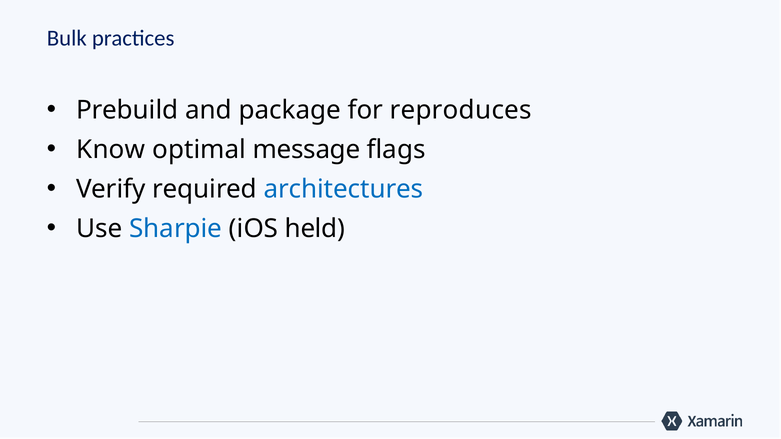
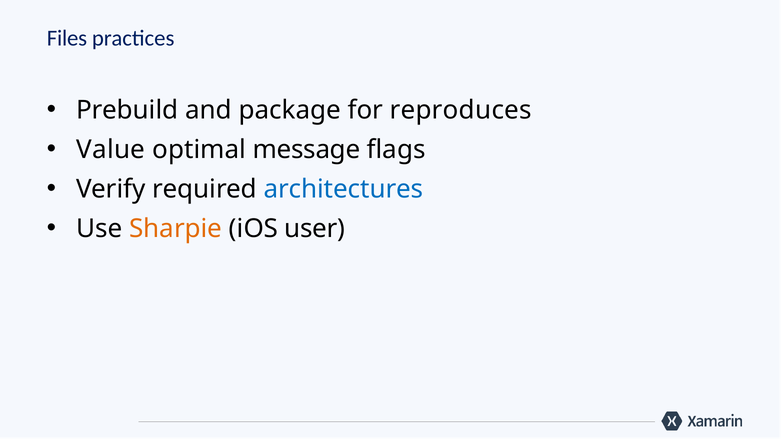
Bulk: Bulk -> Files (67, 38)
Know: Know -> Value (111, 150)
Sharpie colour: blue -> orange (176, 229)
held: held -> user (315, 229)
